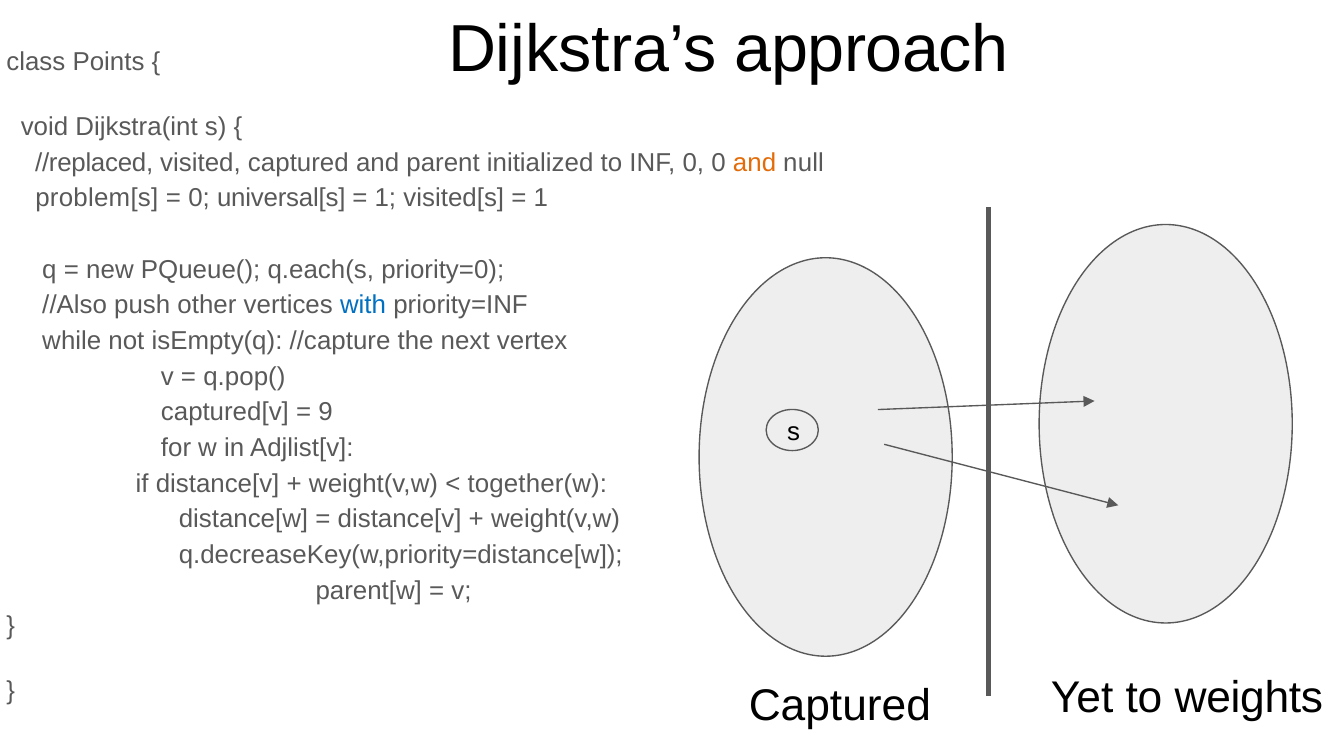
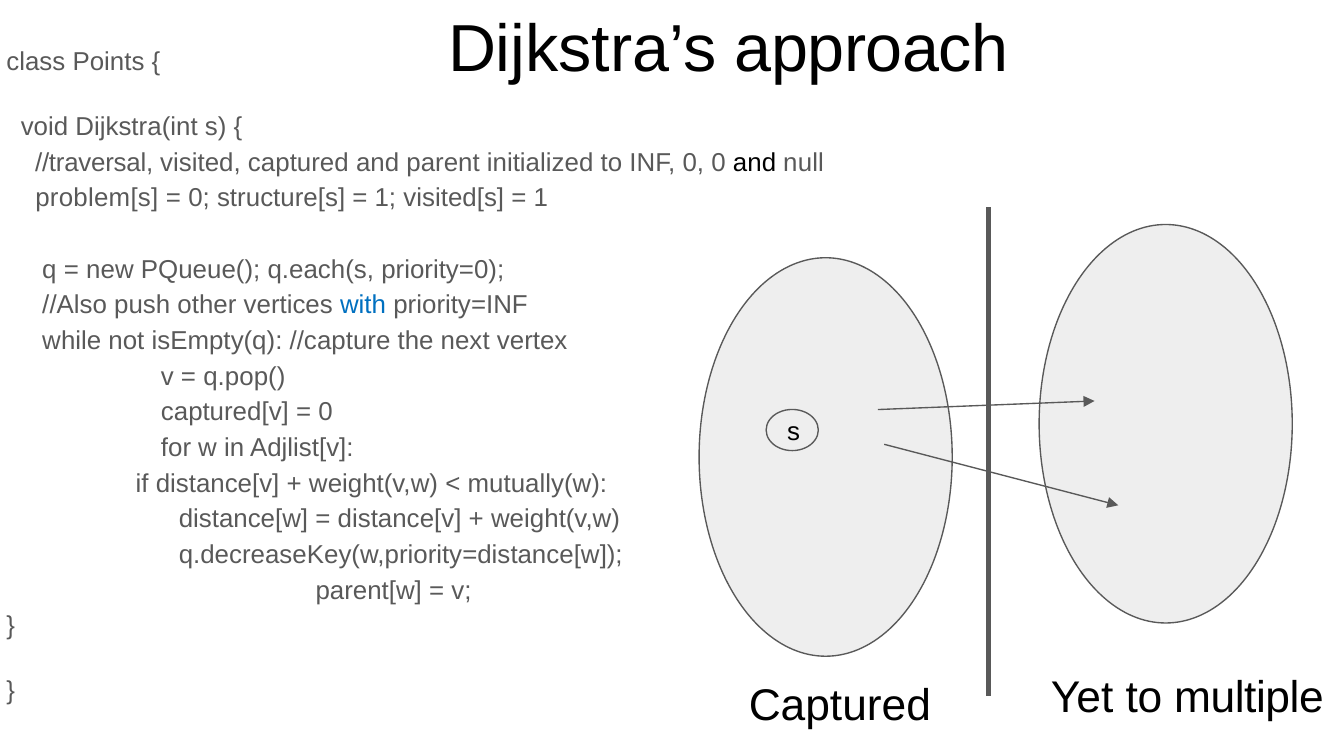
//replaced: //replaced -> //traversal (94, 163)
and colour: orange -> black (755, 163)
universal[s: universal[s -> structure[s (281, 198)
9: 9 -> 0 (326, 412)
together(w: together(w -> mutually(w (537, 484)
weights: weights -> multiple (1249, 698)
